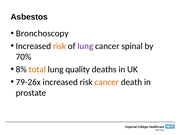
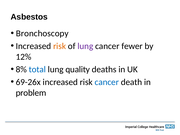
spinal: spinal -> fewer (132, 46)
70%: 70% -> 12% (24, 57)
total colour: orange -> blue (37, 69)
79-26x: 79-26x -> 69-26x (28, 82)
cancer colour: orange -> blue (107, 82)
prostate: prostate -> problem (31, 93)
